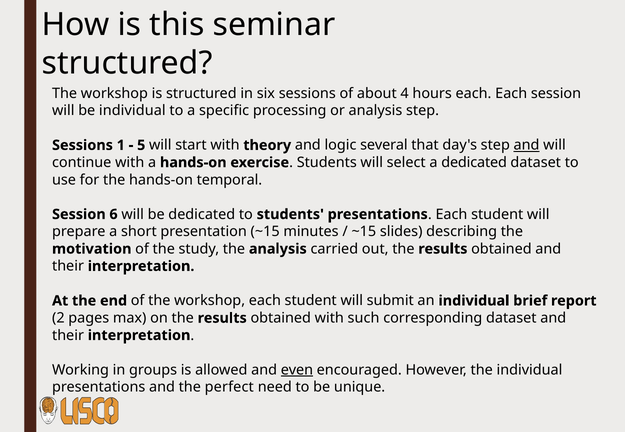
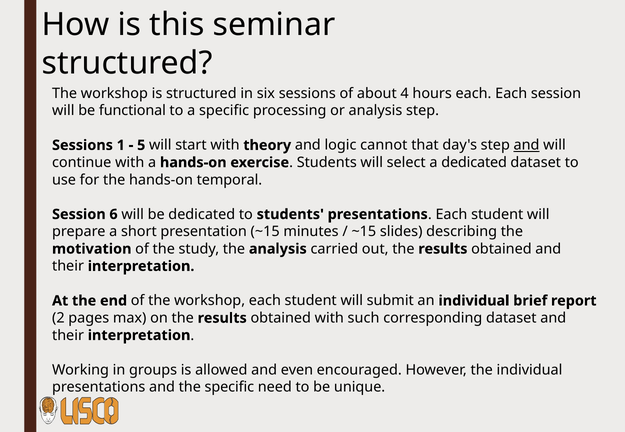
be individual: individual -> functional (132, 111)
several: several -> cannot (384, 145)
even underline: present -> none (297, 370)
the perfect: perfect -> specific (229, 388)
